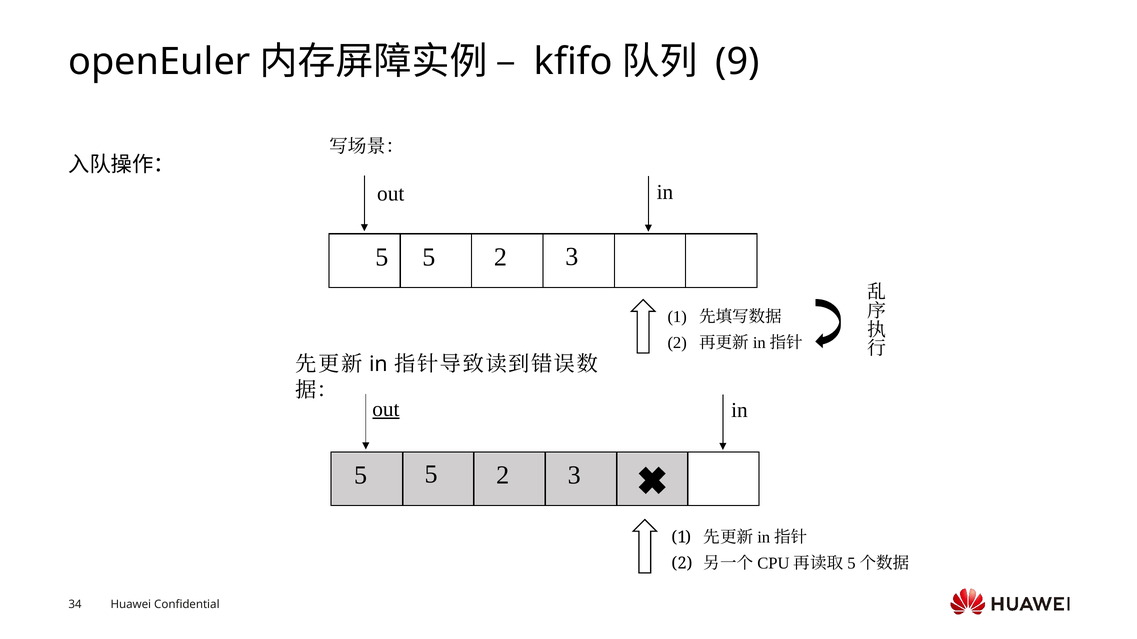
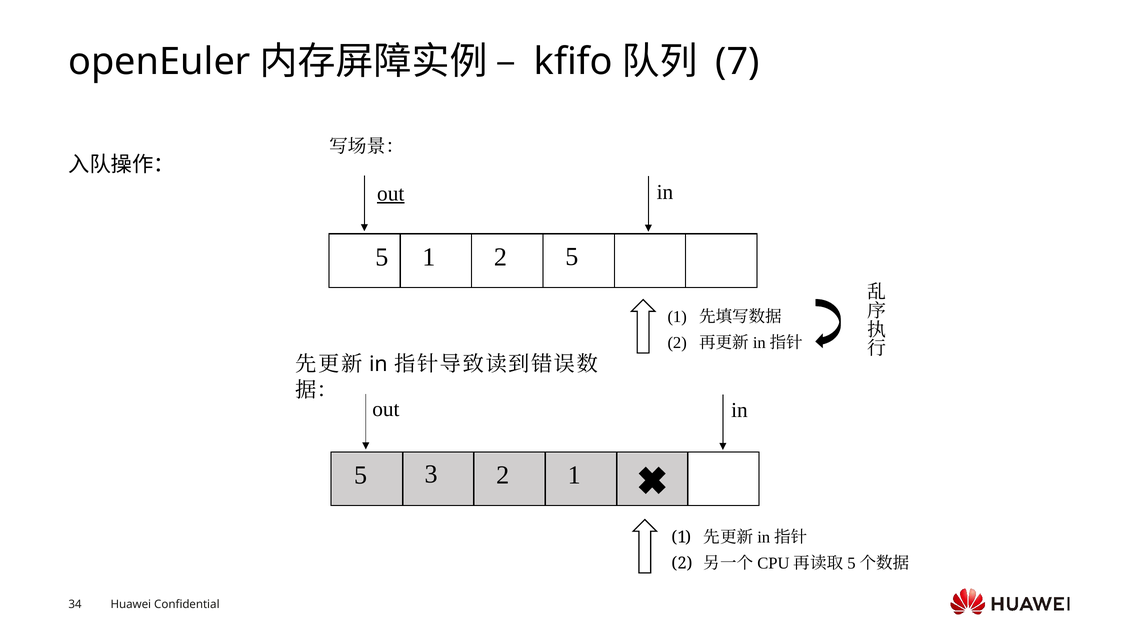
9: 9 -> 7 (738, 62)
out underline: none -> present (391, 194)
5: 5 -> 1 (429, 257)
3: 3 -> 5 (572, 257)
out underline: present -> none (386, 409)
5: 5 -> 3 (431, 475)
3: 3 -> 1 (574, 475)
